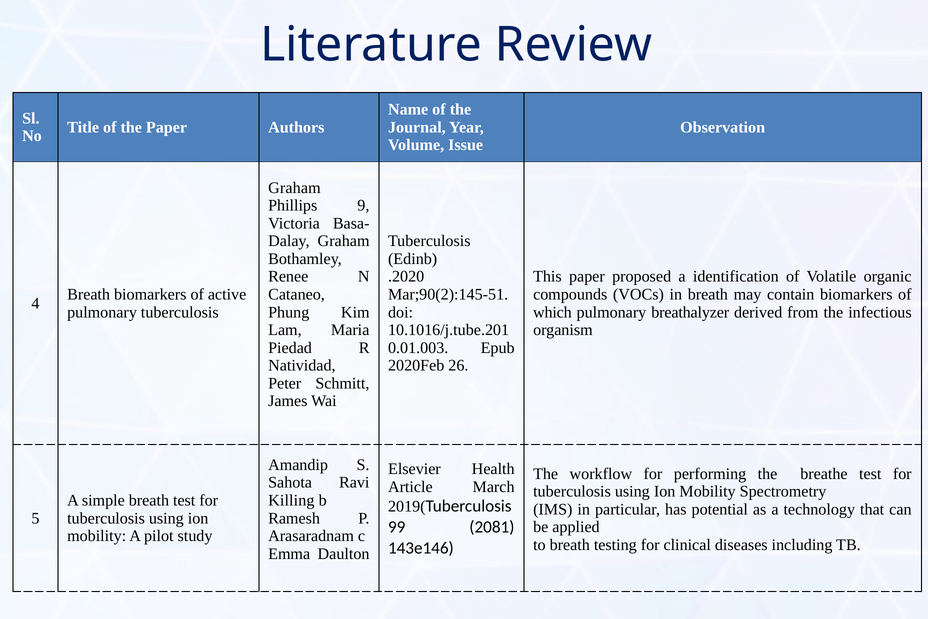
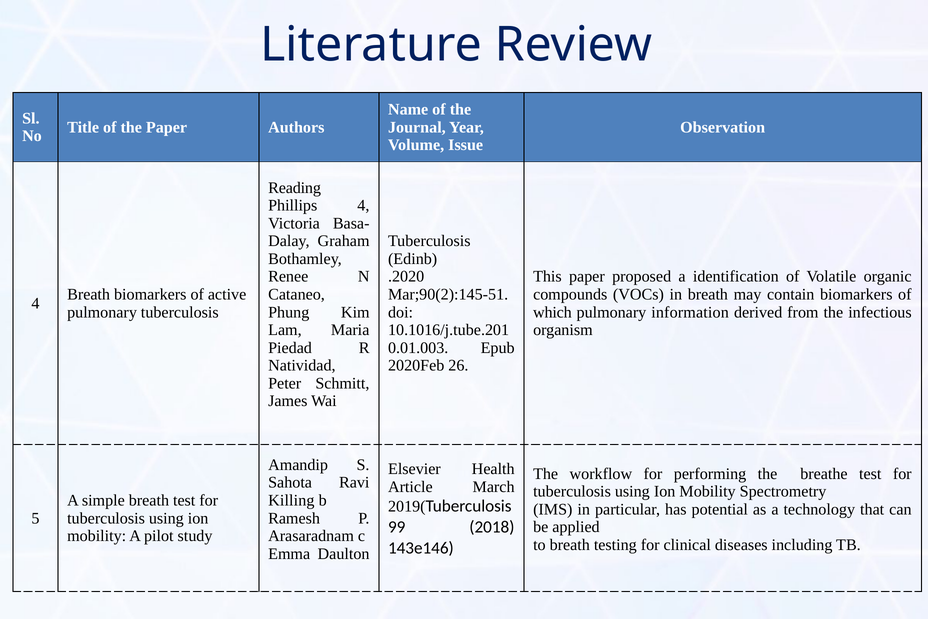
Graham: Graham -> Reading (295, 188)
Phillips 9: 9 -> 4 (363, 205)
breathalyzer: breathalyzer -> information (690, 312)
2081: 2081 -> 2018 (492, 527)
